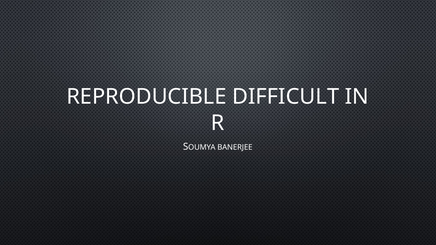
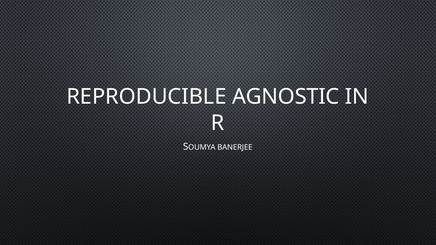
DIFFICULT: DIFFICULT -> AGNOSTIC (286, 97)
